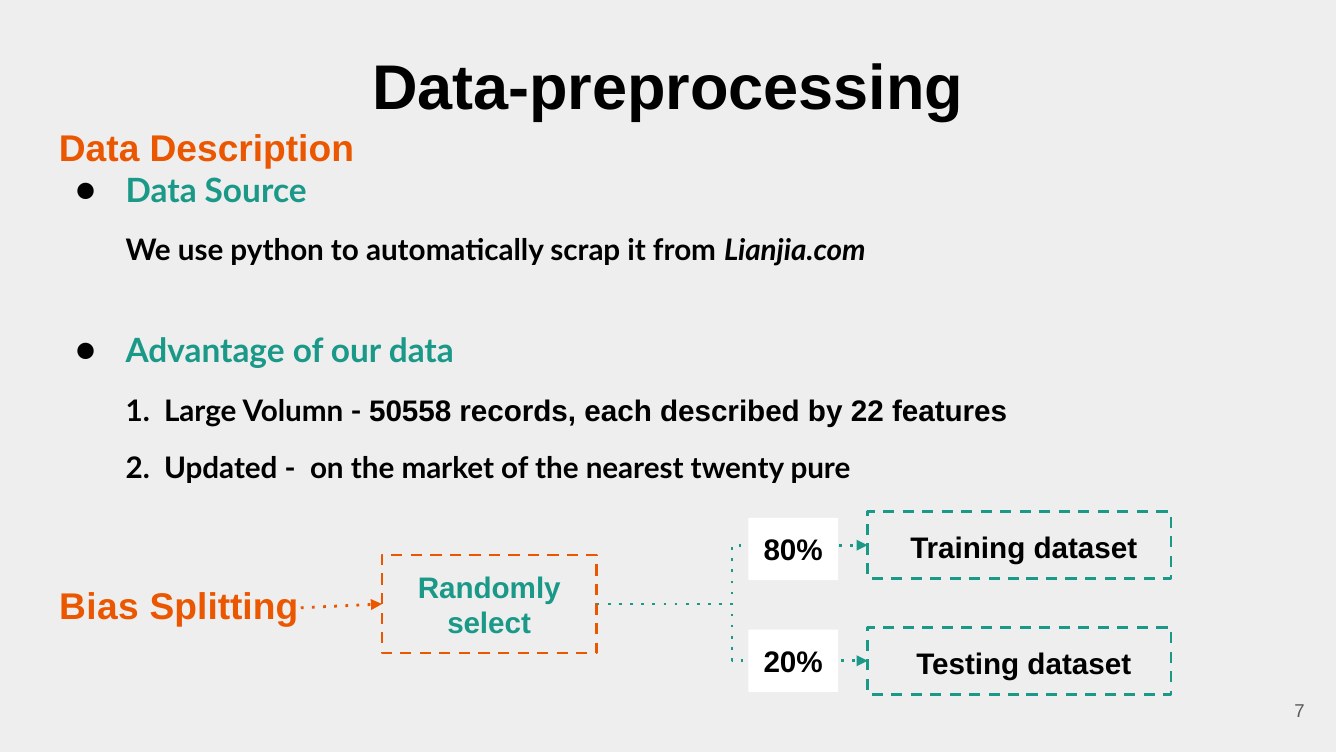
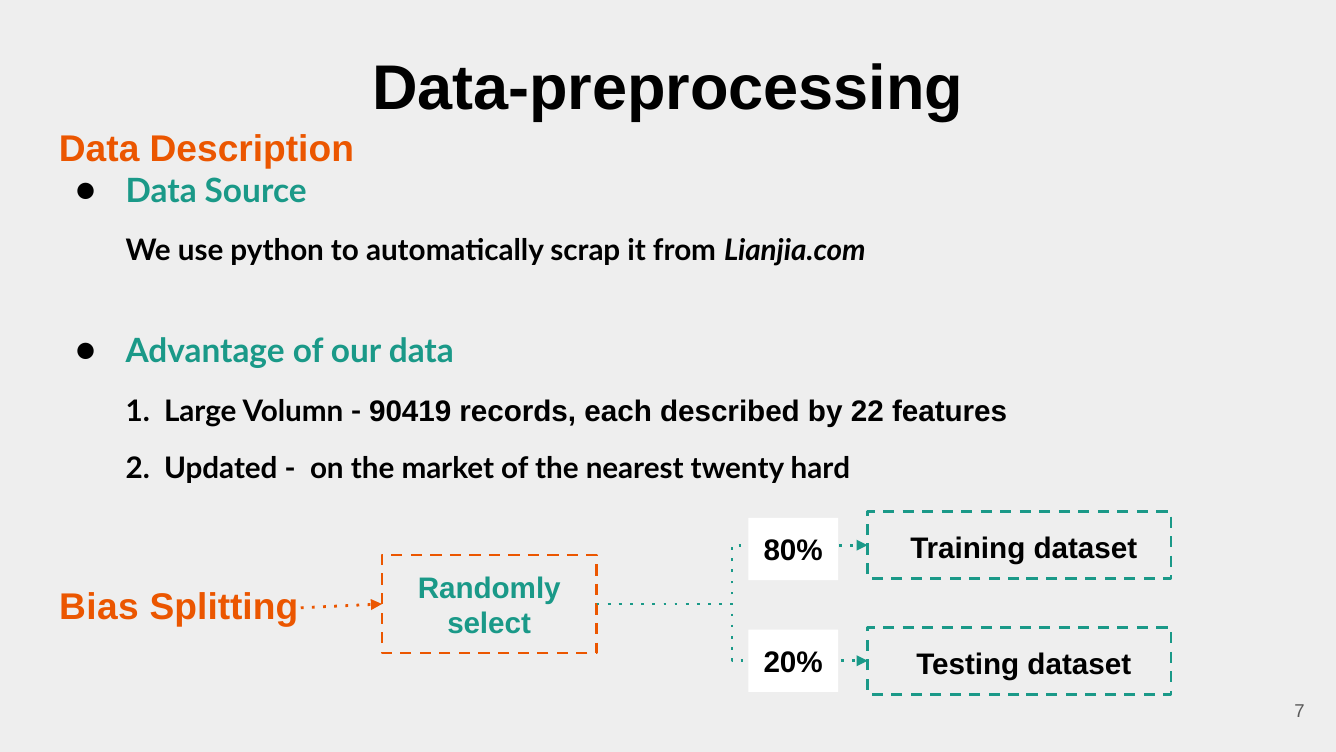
50558: 50558 -> 90419 (410, 411)
pure: pure -> hard (820, 469)
